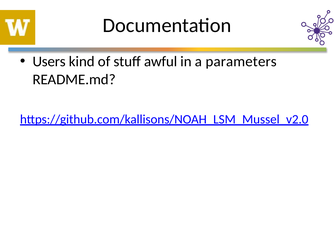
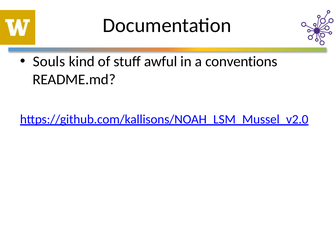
Users: Users -> Souls (49, 62)
parameters: parameters -> conventions (241, 62)
